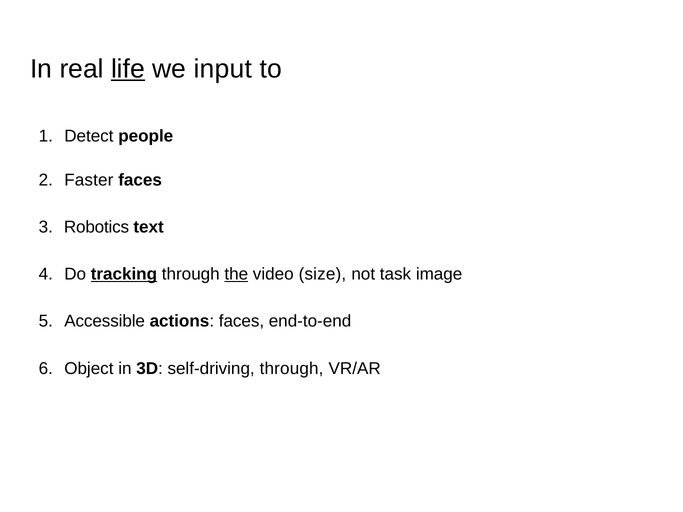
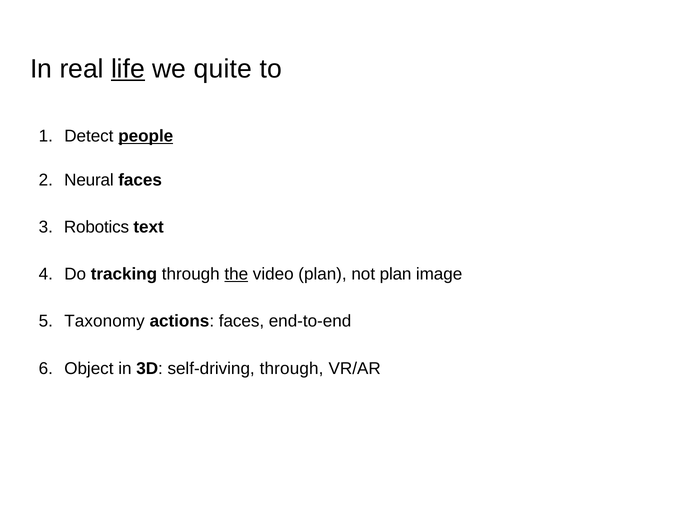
input: input -> quite (223, 69)
people underline: none -> present (146, 136)
Faster: Faster -> Neural (89, 180)
tracking underline: present -> none (124, 274)
video size: size -> plan (322, 274)
not task: task -> plan (396, 274)
Accessible: Accessible -> Taxonomy (105, 321)
